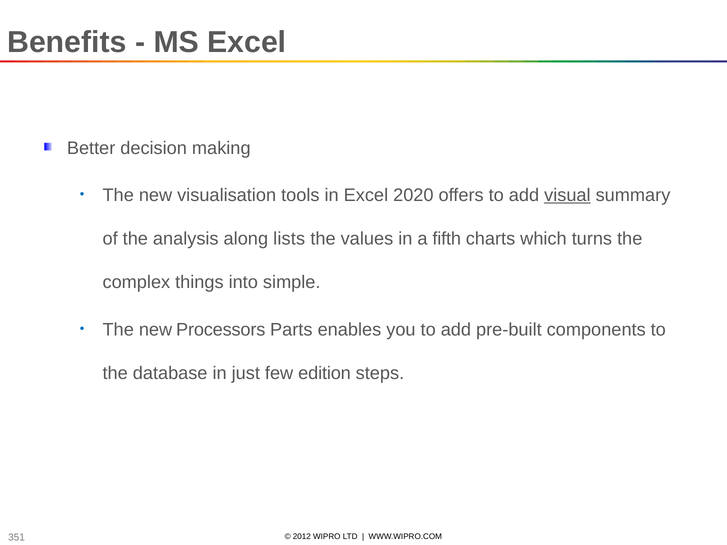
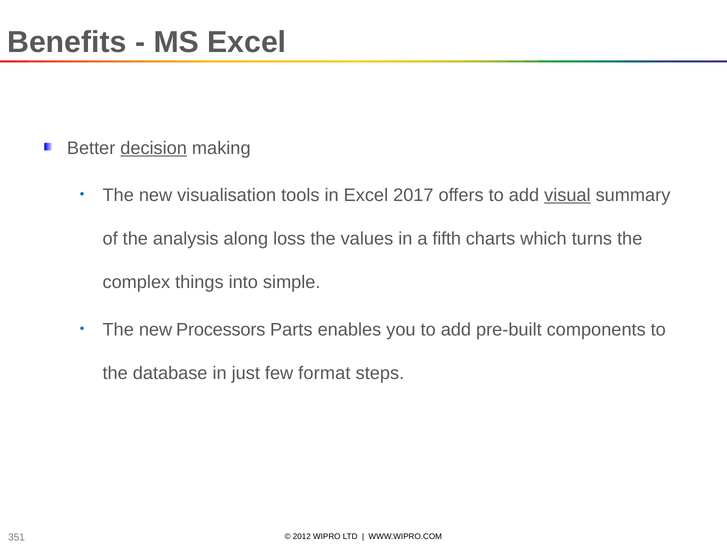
decision underline: none -> present (154, 148)
2020: 2020 -> 2017 (413, 195)
lists: lists -> loss (289, 239)
edition: edition -> format (324, 373)
